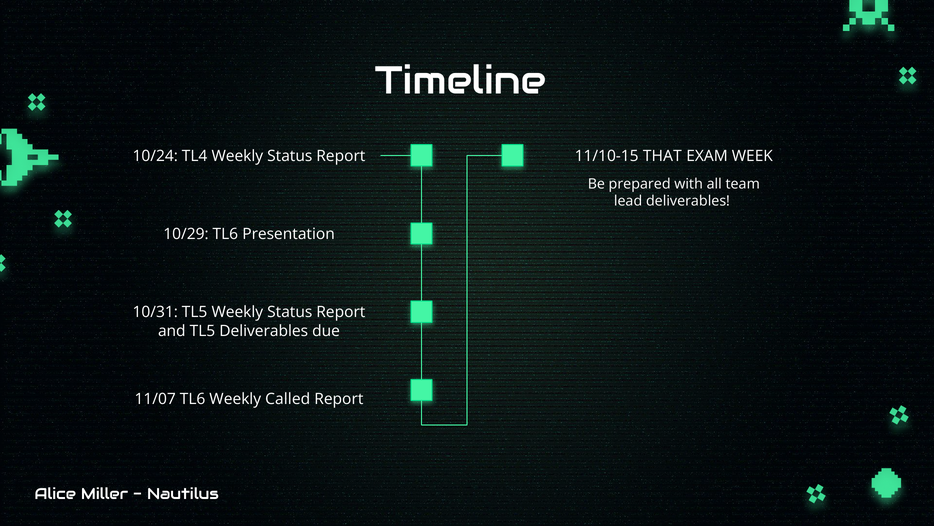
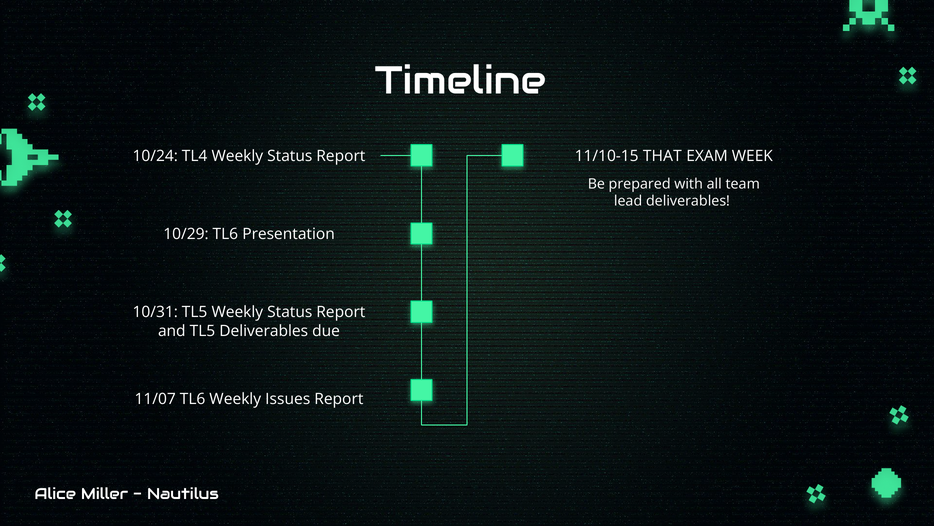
Called: Called -> Issues (288, 399)
